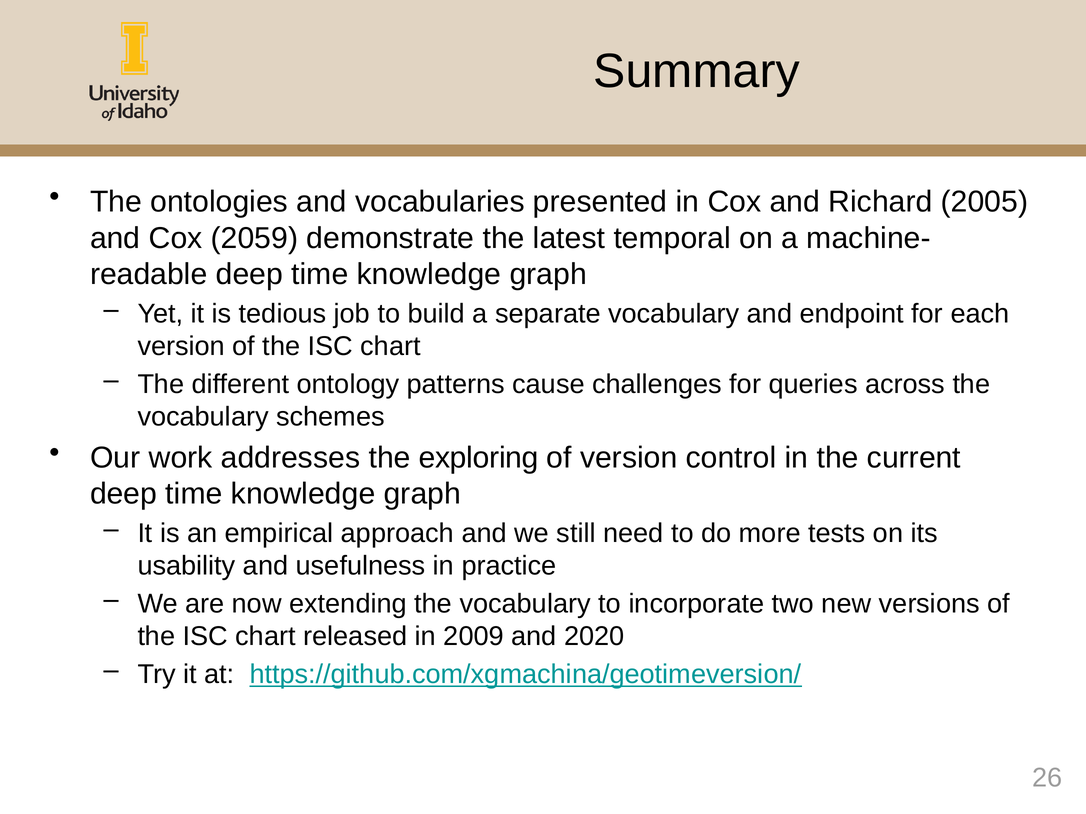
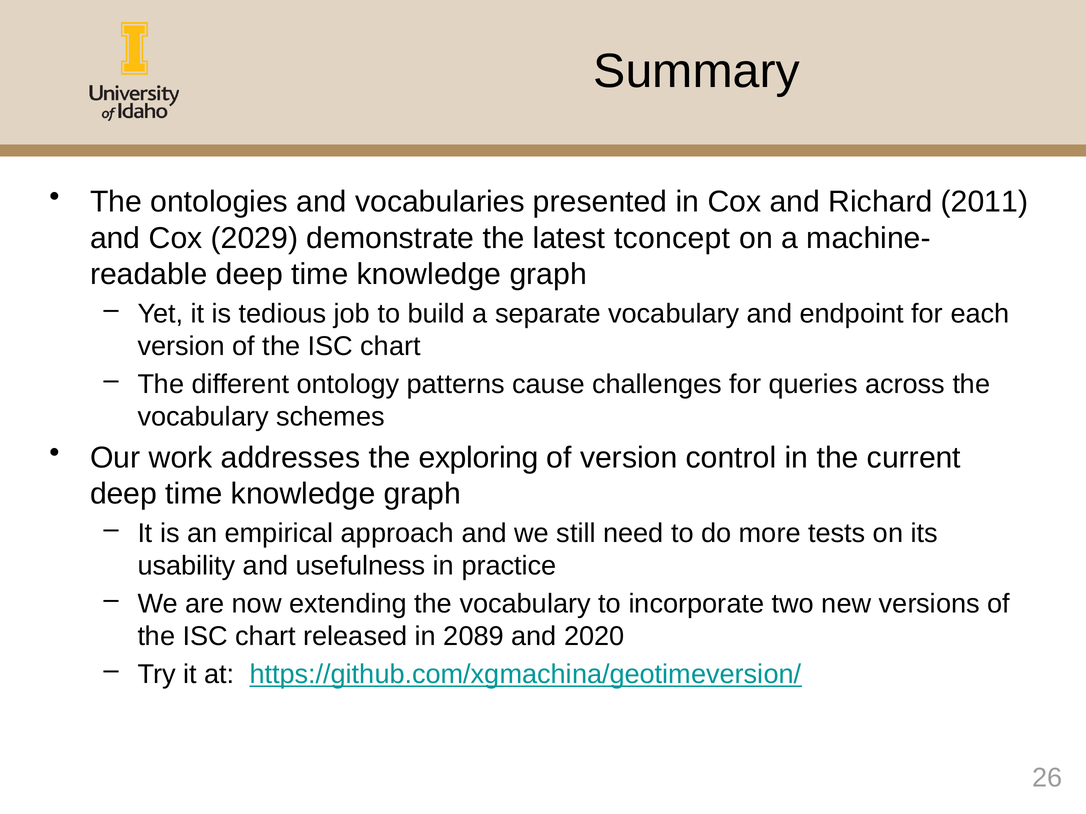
2005: 2005 -> 2011 (984, 202)
2059: 2059 -> 2029 (254, 238)
temporal: temporal -> tconcept (672, 238)
2009: 2009 -> 2089 (474, 637)
